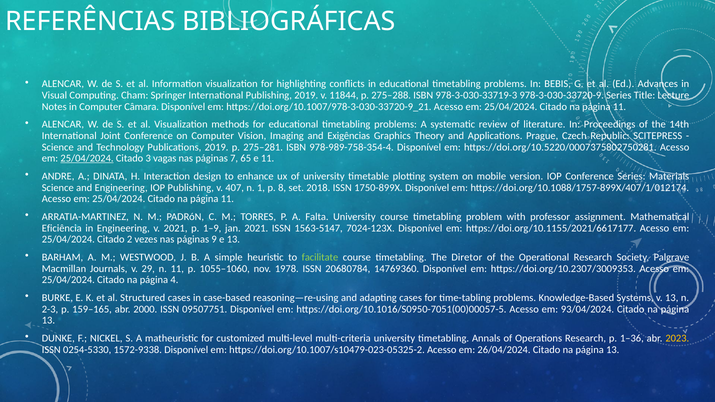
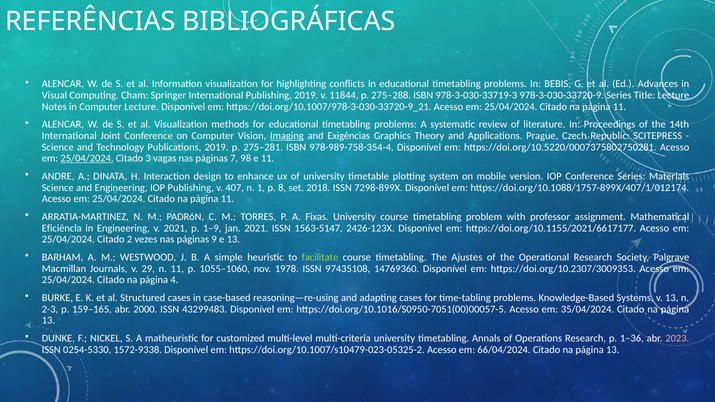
Computer Câmara: Câmara -> Lecture (142, 107)
Imaging underline: none -> present (287, 136)
65: 65 -> 98 (246, 158)
1750-899X: 1750-899X -> 7298-899X (378, 188)
Falta: Falta -> Fixas (317, 217)
7024-123X: 7024-123X -> 2426-123X (371, 228)
Diretor: Diretor -> Ajustes (467, 257)
20680784: 20680784 -> 97435108 (348, 269)
09507751: 09507751 -> 43299483 (205, 309)
93/04/2024: 93/04/2024 -> 35/04/2024 (588, 309)
2023 colour: yellow -> pink (677, 338)
26/04/2024: 26/04/2024 -> 66/04/2024 (504, 350)
